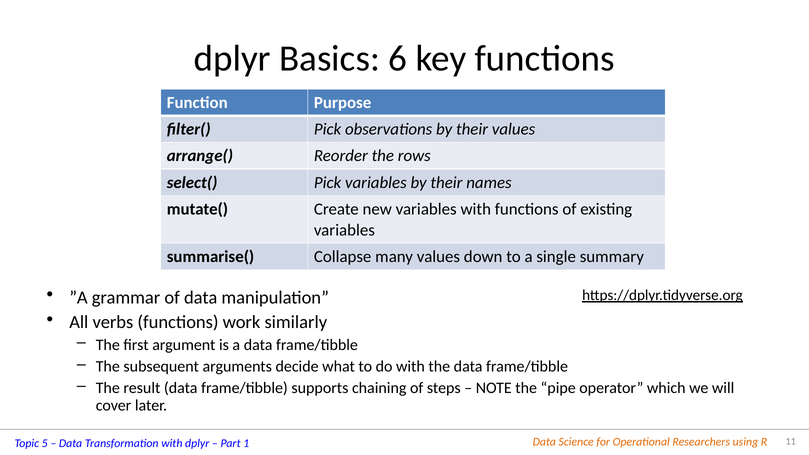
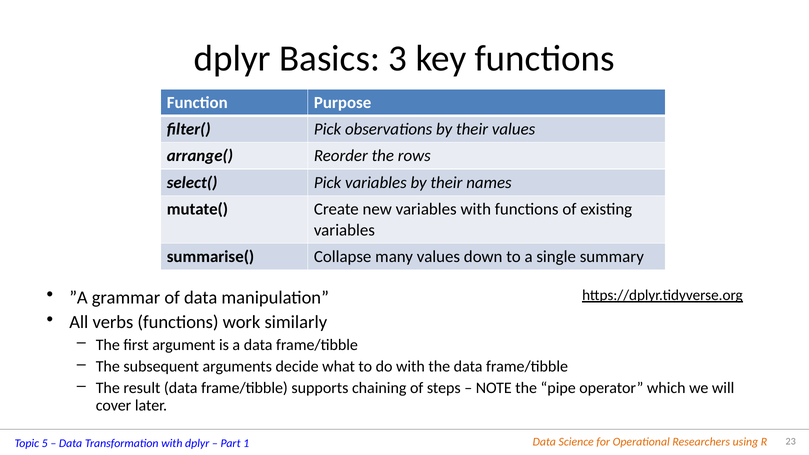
6: 6 -> 3 (398, 59)
11: 11 -> 23 (791, 441)
